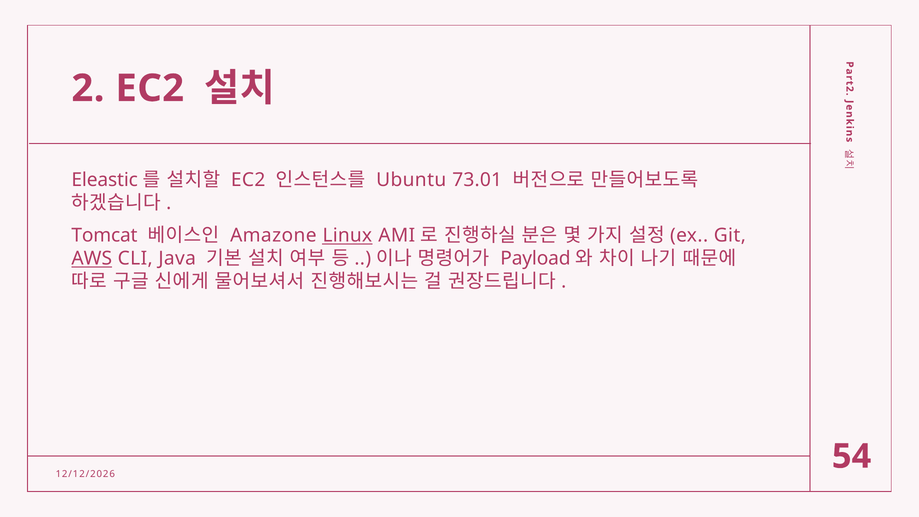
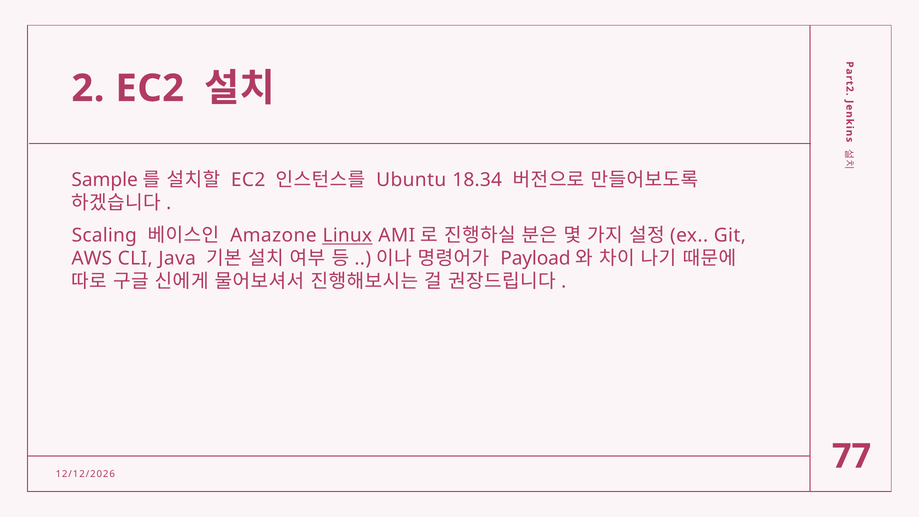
Eleastic: Eleastic -> Sample (105, 180)
73.01: 73.01 -> 18.34 (477, 180)
Tomcat: Tomcat -> Scaling (104, 236)
AWS underline: present -> none (92, 259)
54: 54 -> 77 (852, 456)
